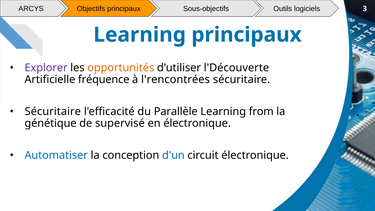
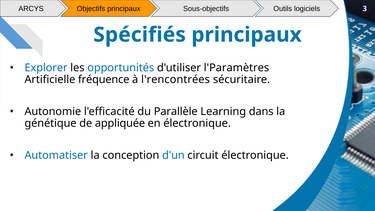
Learning: Learning -> Spécifiés (140, 35)
Explorer colour: purple -> blue (46, 68)
opportunités colour: orange -> blue (121, 68)
l'Découverte: l'Découverte -> l'Paramètres (236, 68)
Sécuritaire: Sécuritaire -> Autonomie (53, 111)
from: from -> dans (261, 111)
supervisé: supervisé -> appliquée (120, 123)
